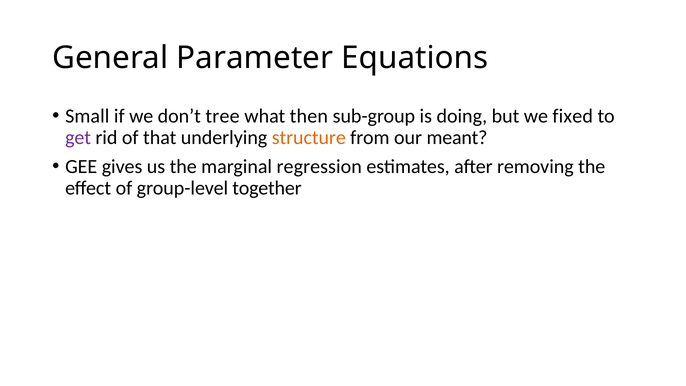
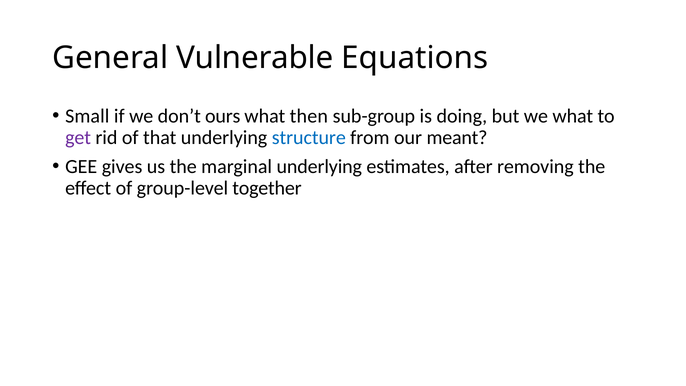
Parameter: Parameter -> Vulnerable (255, 58)
tree: tree -> ours (223, 116)
we fixed: fixed -> what (573, 116)
structure colour: orange -> blue (309, 138)
marginal regression: regression -> underlying (319, 166)
